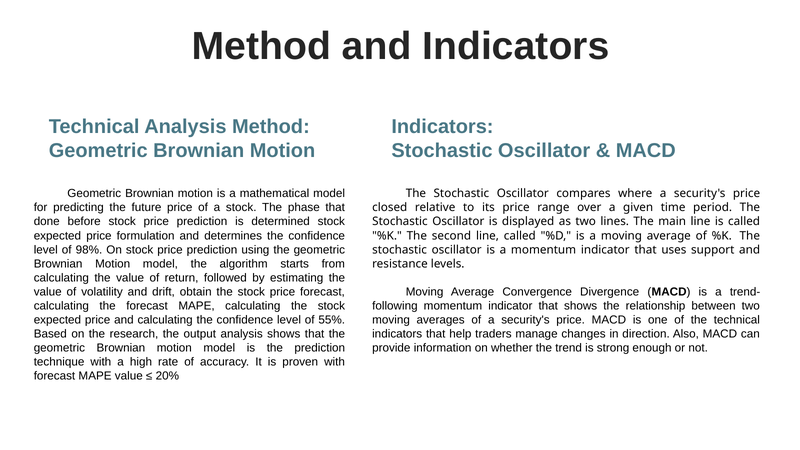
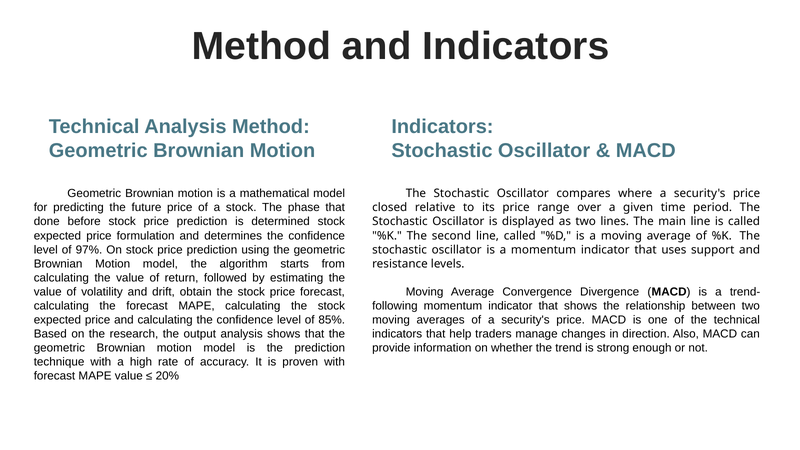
98%: 98% -> 97% (89, 250)
55%: 55% -> 85% (332, 320)
